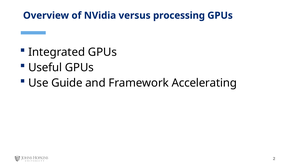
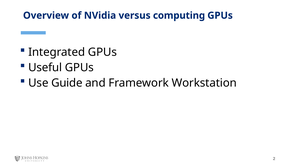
processing: processing -> computing (179, 15)
Accelerating: Accelerating -> Workstation (204, 83)
